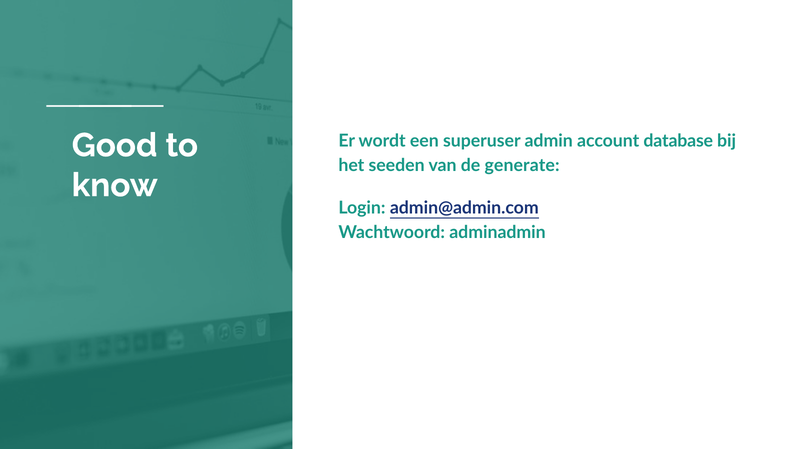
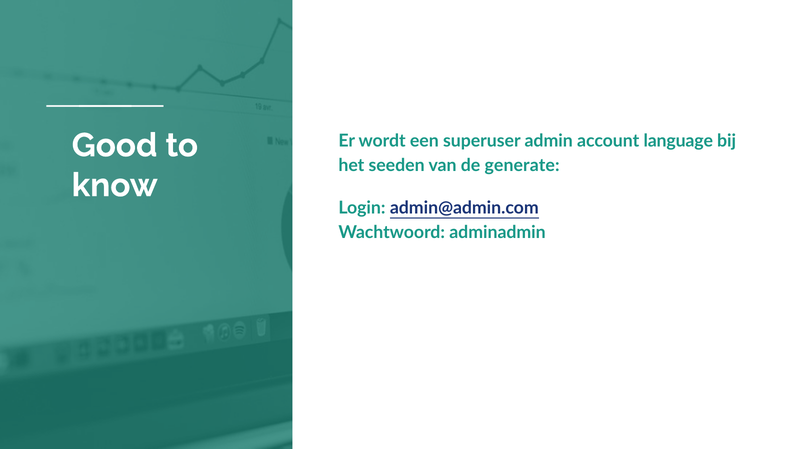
database: database -> language (678, 141)
